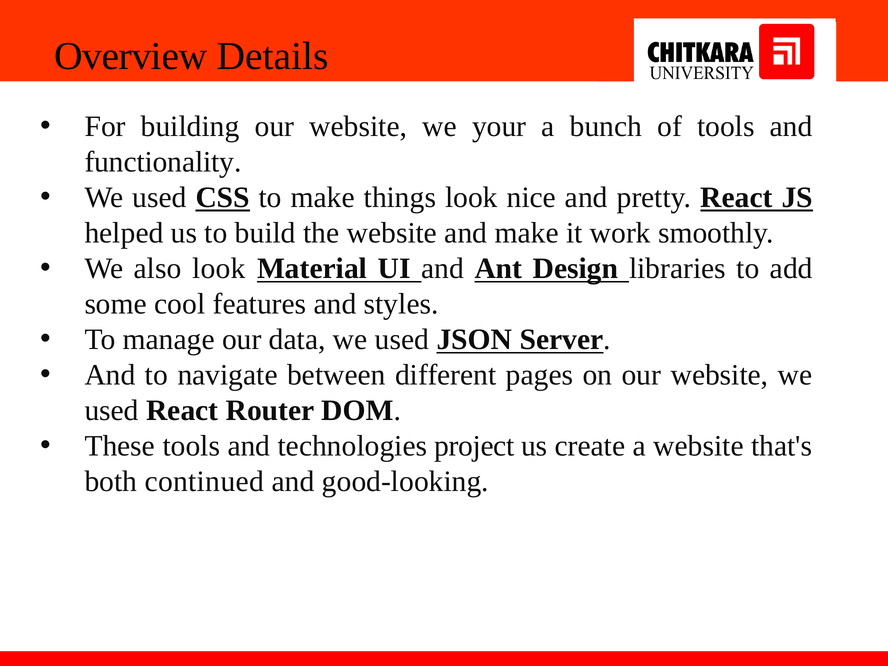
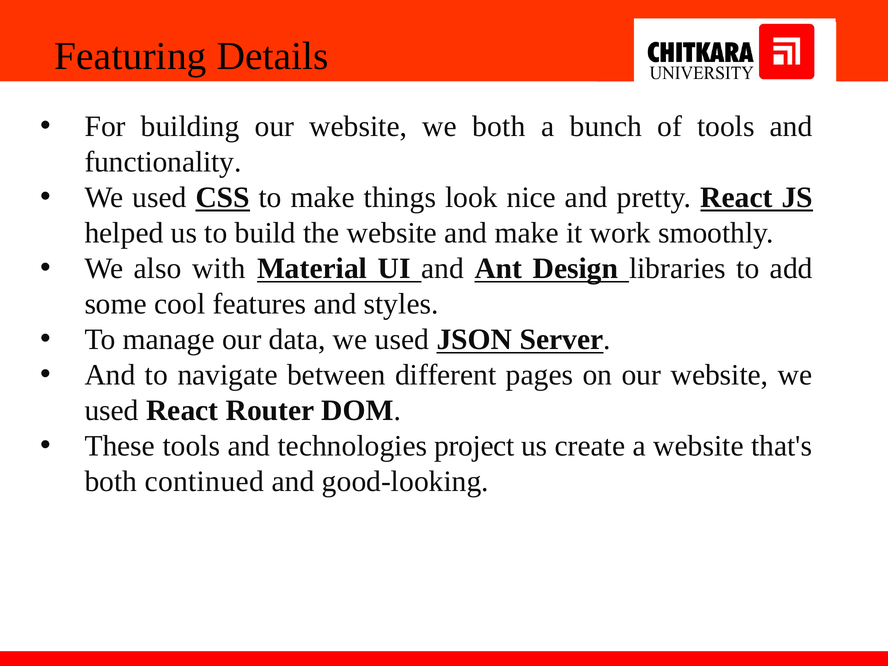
Overview: Overview -> Featuring (130, 56)
we your: your -> both (499, 126)
also look: look -> with (219, 268)
